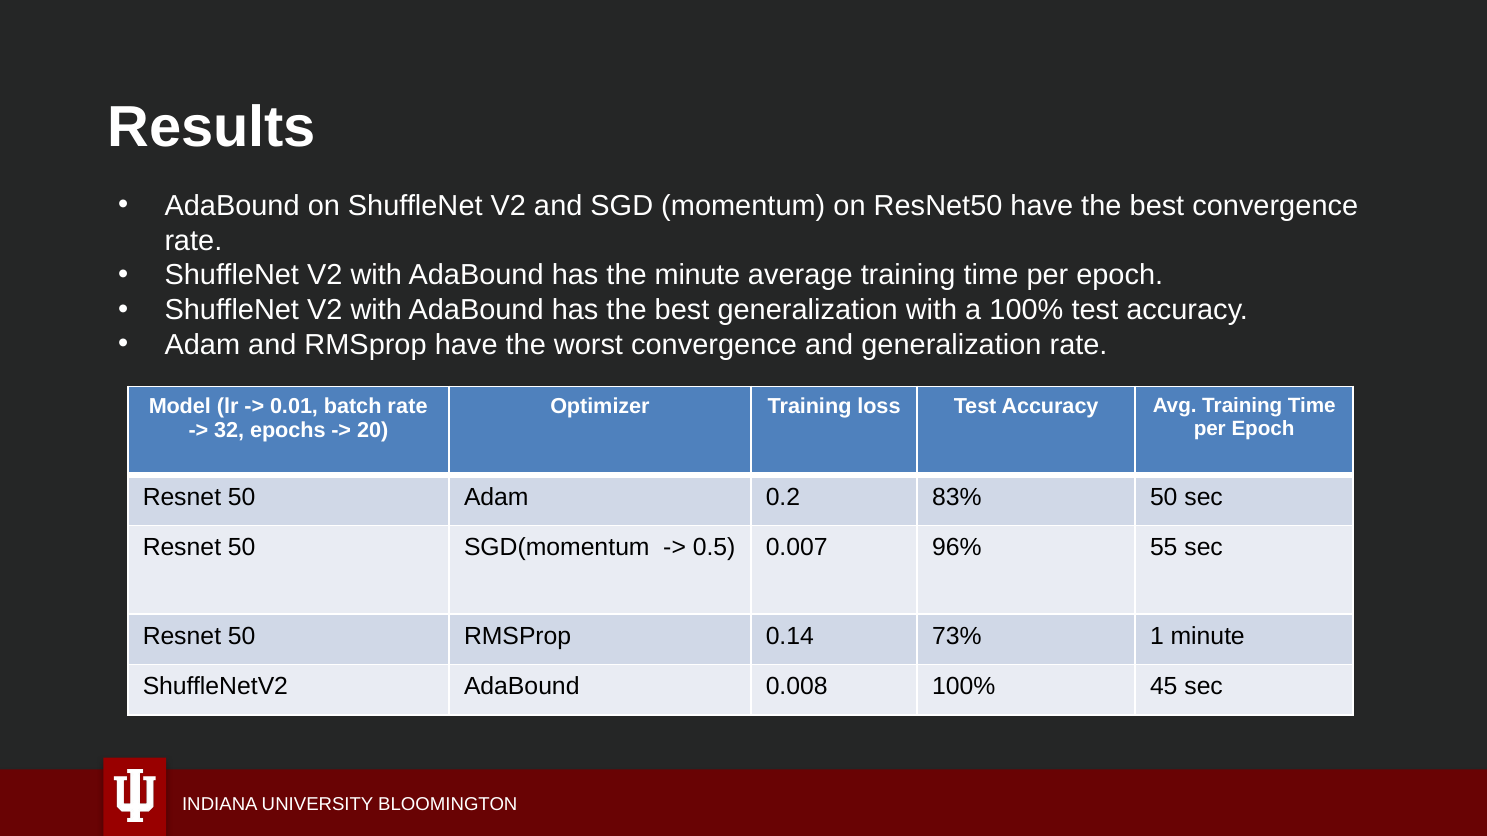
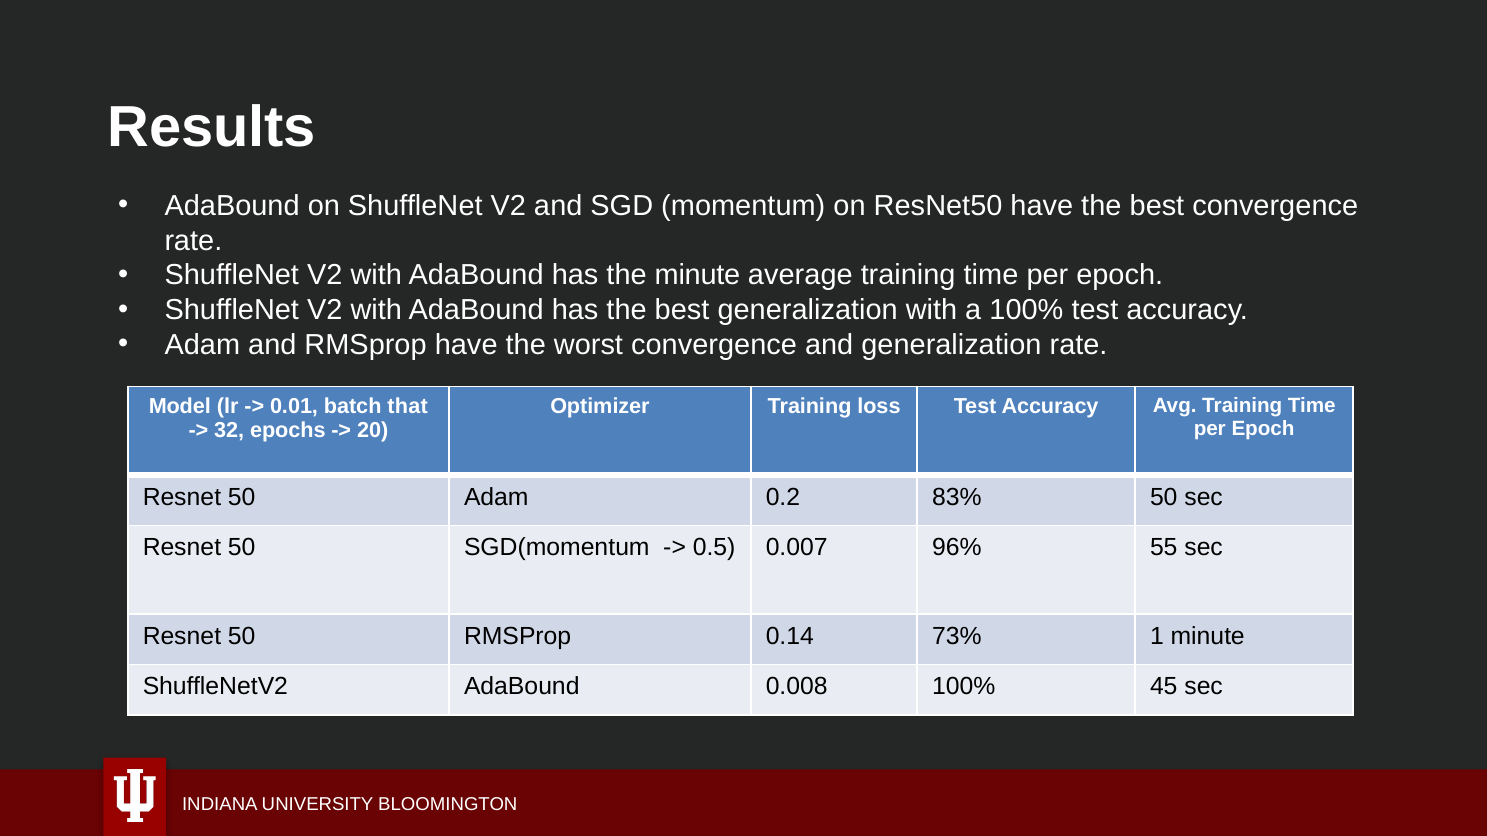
batch rate: rate -> that (408, 407)
